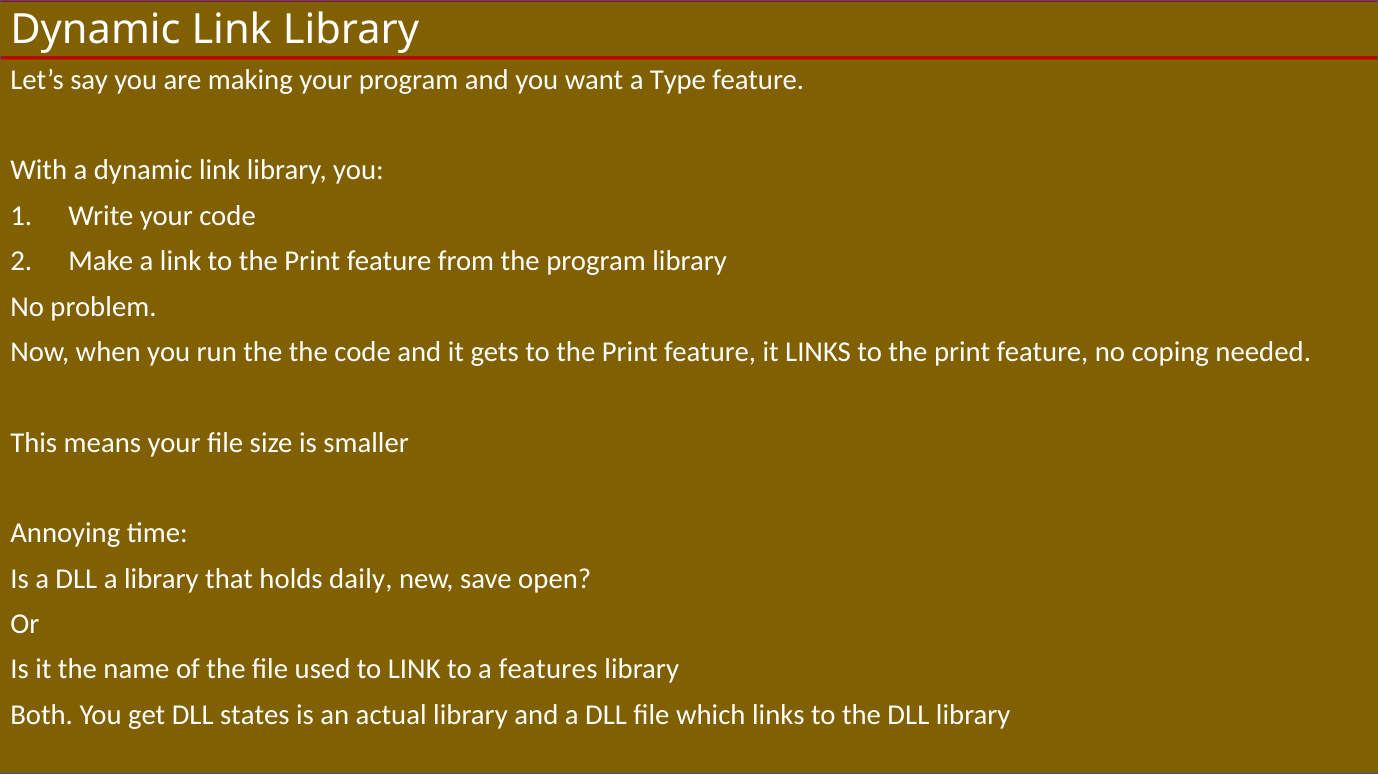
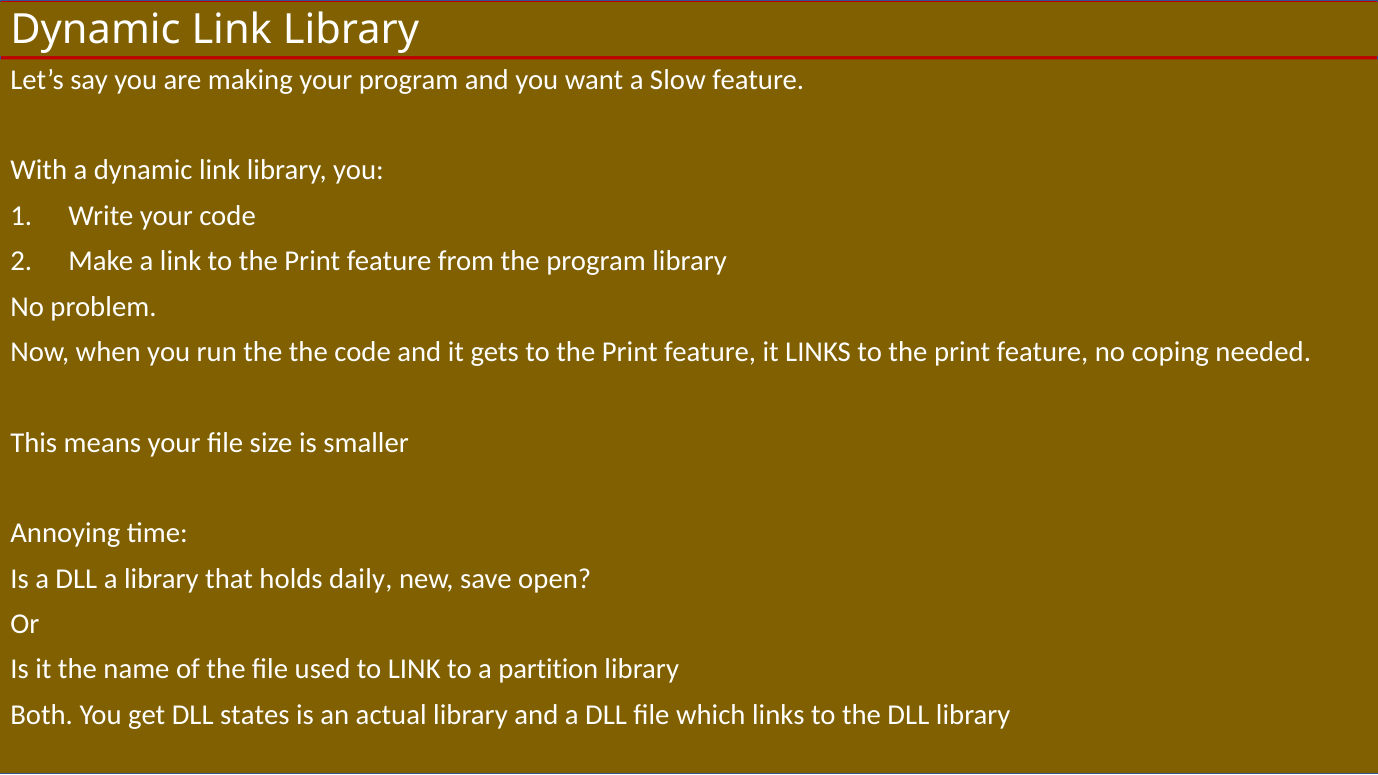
Type: Type -> Slow (678, 80)
features: features -> partition (548, 670)
